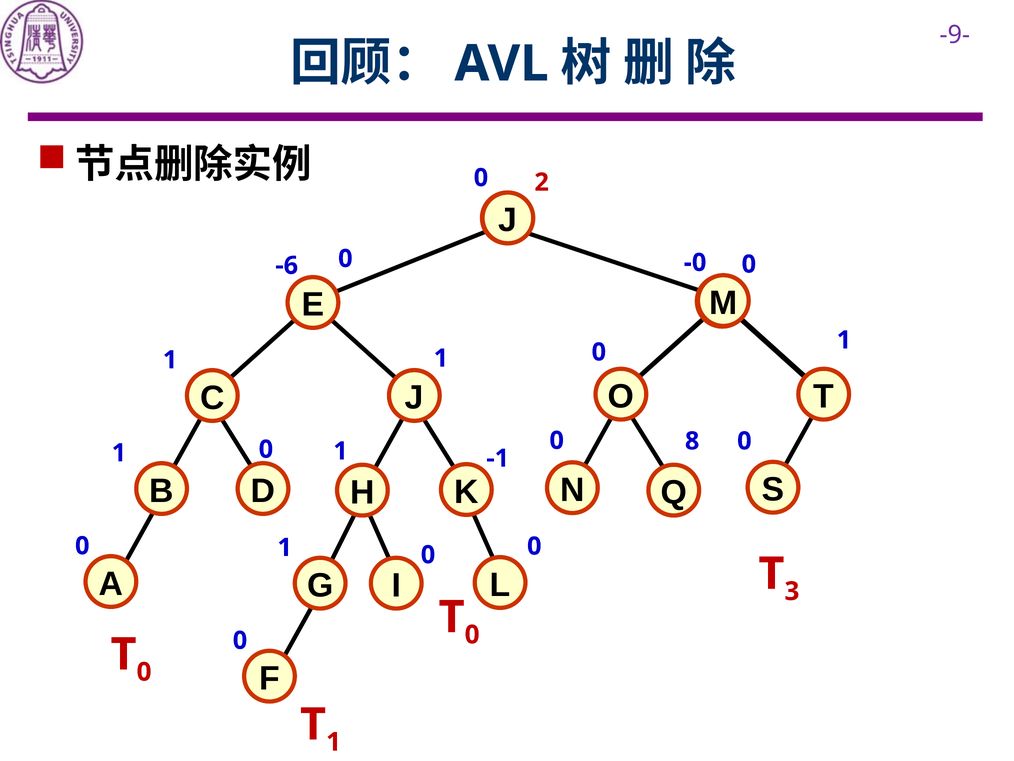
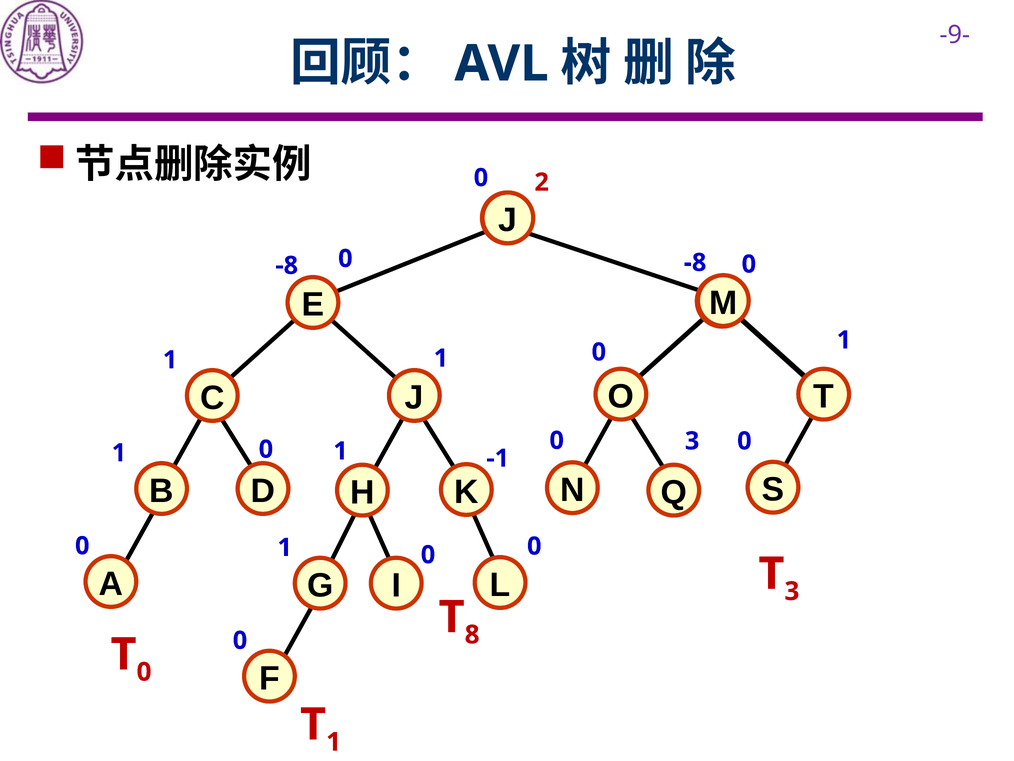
0 -0: -0 -> -8 (695, 262)
-6: -6 -> -8 (287, 265)
0 8: 8 -> 3 (692, 441)
0: 0 -> 8 (472, 634)
